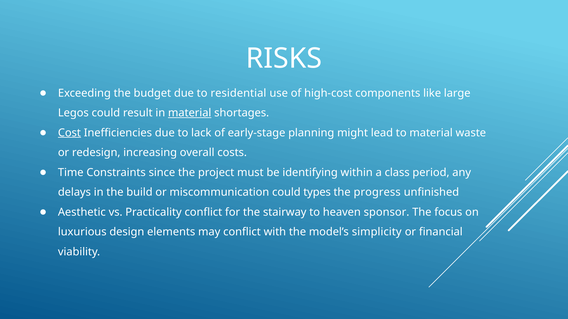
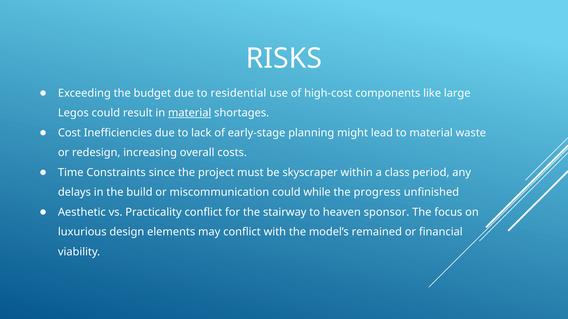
Cost underline: present -> none (69, 133)
identifying: identifying -> skyscraper (310, 173)
types: types -> while (317, 193)
simplicity: simplicity -> remained (377, 232)
